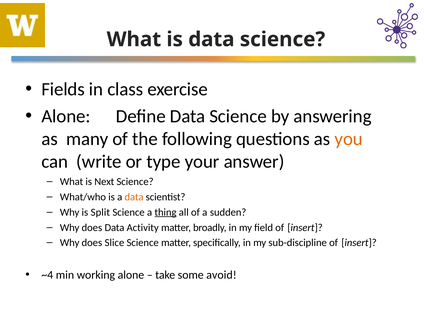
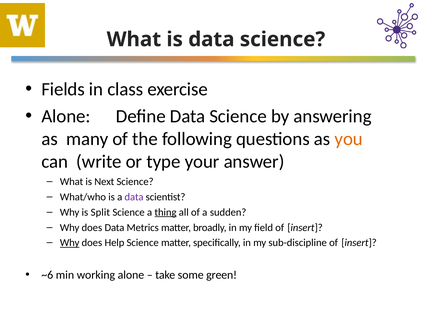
data colour: orange -> purple (134, 197)
Activity: Activity -> Metrics (143, 228)
Why underline: none -> present (70, 243)
Slice: Slice -> Help (114, 243)
~4: ~4 -> ~6 (47, 275)
avoid: avoid -> green (222, 275)
